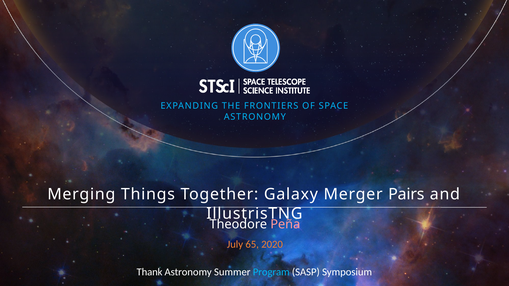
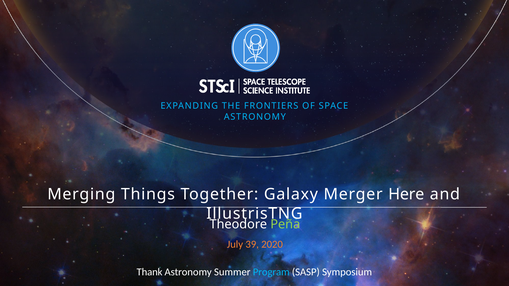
Pairs: Pairs -> Here (406, 195)
Peña colour: pink -> light green (285, 225)
65: 65 -> 39 (252, 245)
